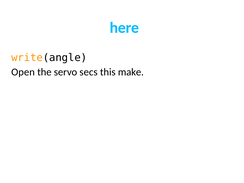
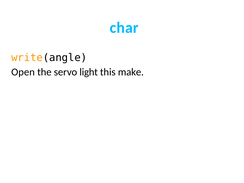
here: here -> char (124, 28)
secs: secs -> light (89, 72)
